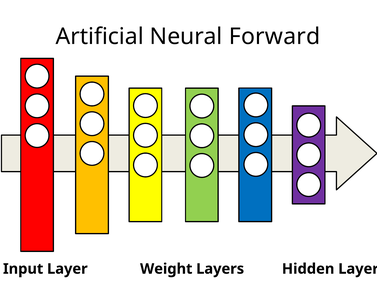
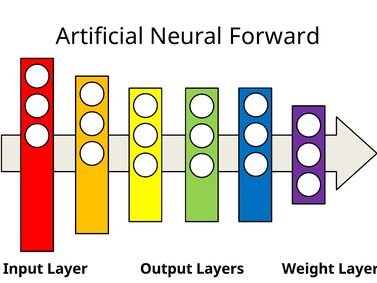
Weight: Weight -> Output (166, 269)
Hidden: Hidden -> Weight (308, 269)
